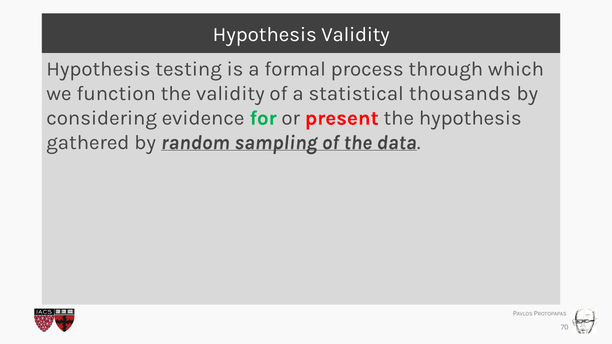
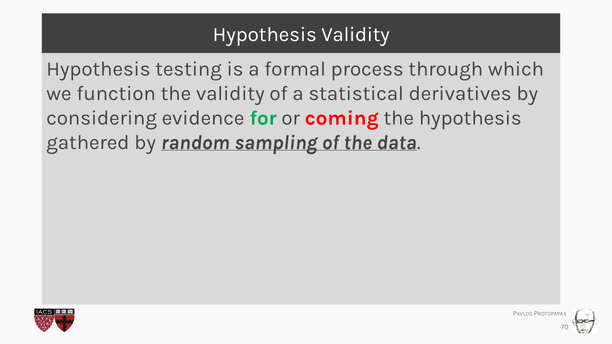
thousands: thousands -> derivatives (460, 94)
present: present -> coming (342, 118)
